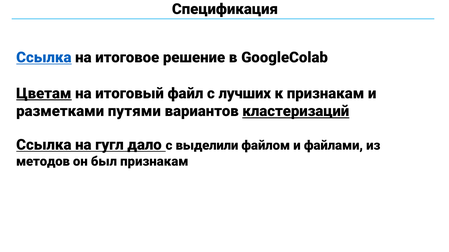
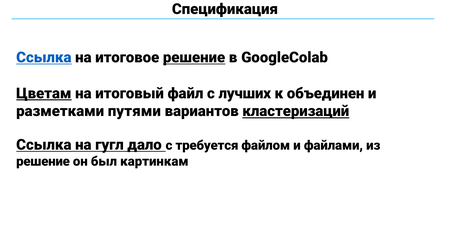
решение underline: none -> present (194, 58)
к признакам: признакам -> объединен (326, 94)
выделили: выделили -> требуется (207, 146)
методов: методов -> решение (43, 162)
был признакам: признакам -> картинкам (154, 162)
